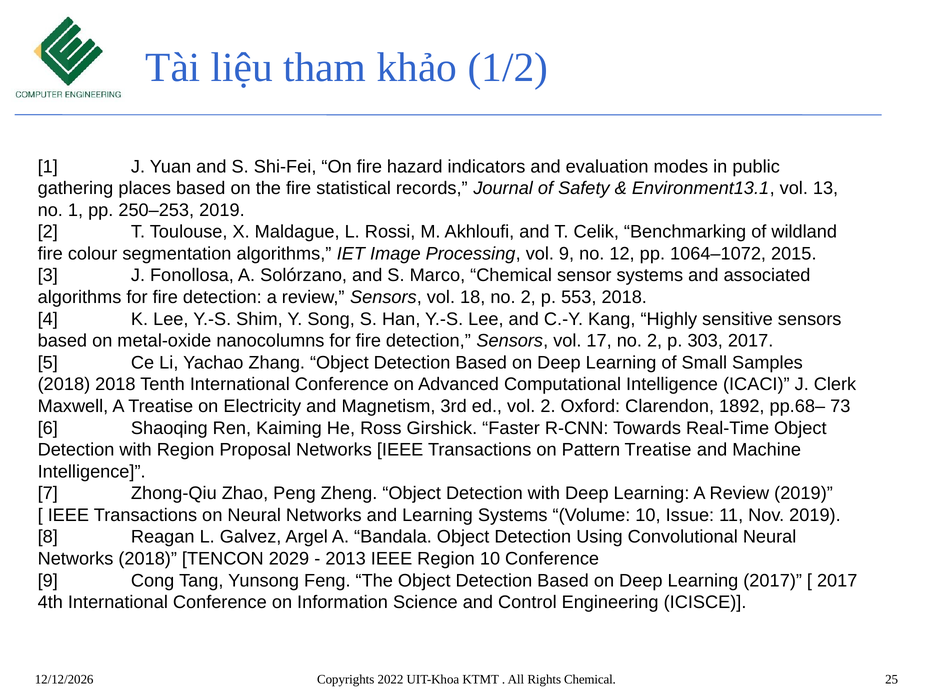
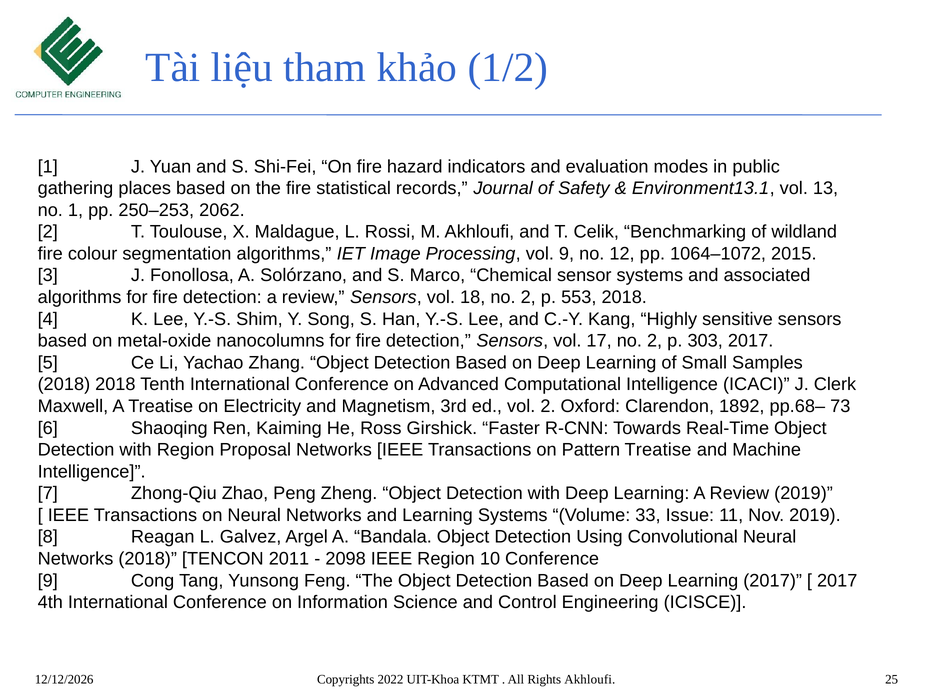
250–253 2019: 2019 -> 2062 (222, 210)
Volume 10: 10 -> 33 (648, 515)
2029: 2029 -> 2011 (289, 559)
2013: 2013 -> 2098 (346, 559)
Rights Chemical: Chemical -> Akhloufi (590, 679)
